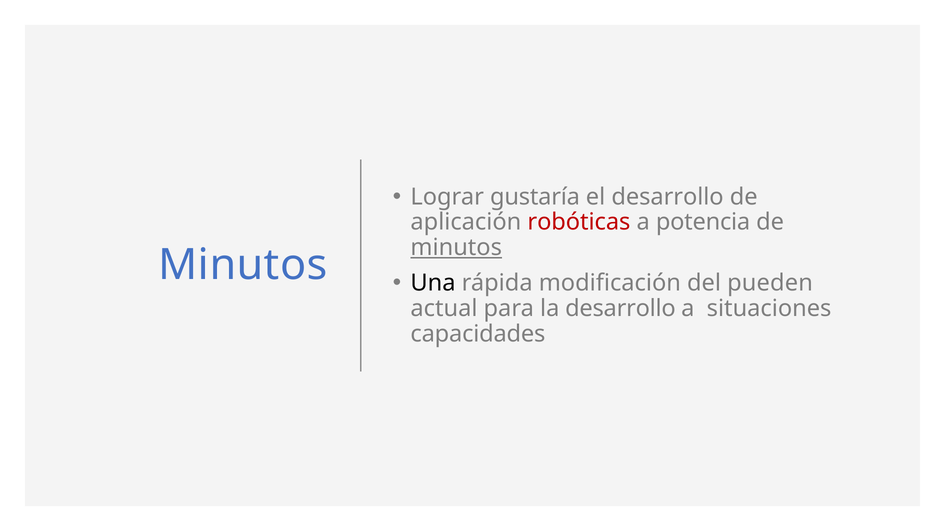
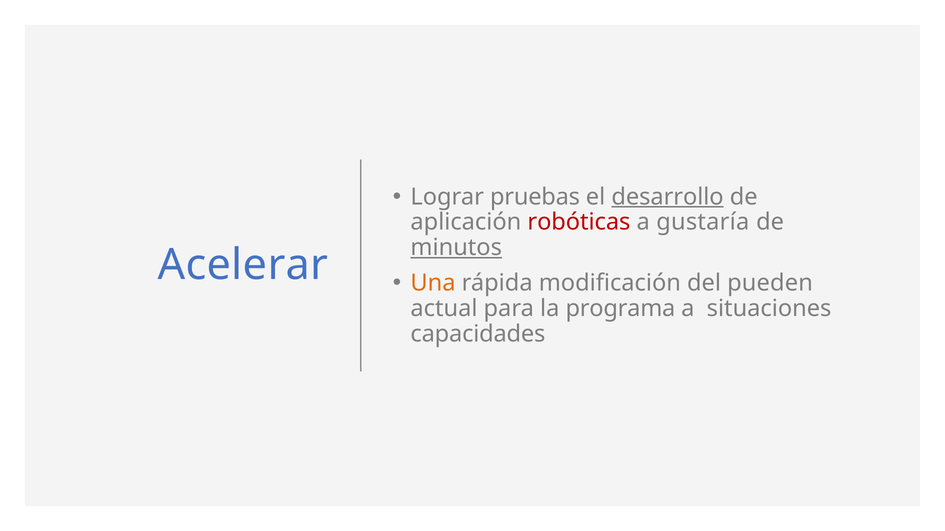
gustaría: gustaría -> pruebas (535, 197)
desarrollo underline: none -> present (668, 197)
potencia: potencia -> gustaría (703, 222)
Minutos: Minutos -> Acelerar (243, 265)
Una colour: black -> orange (433, 283)
la desarrollo: desarrollo -> programa (620, 309)
